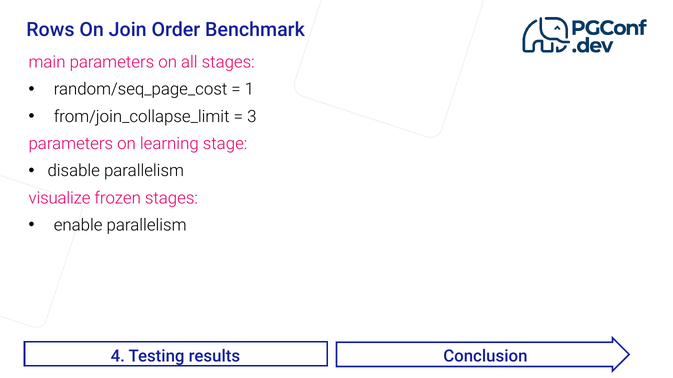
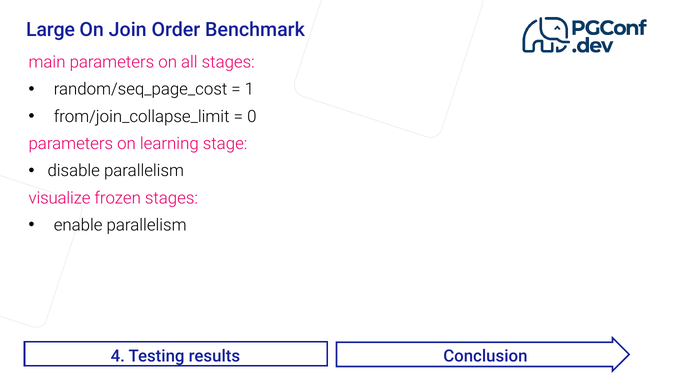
Rows: Rows -> Large (51, 30)
3: 3 -> 0 (252, 117)
